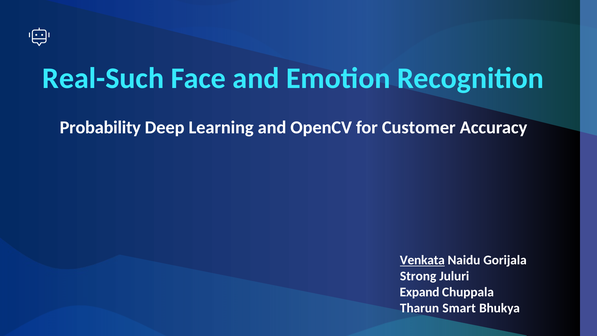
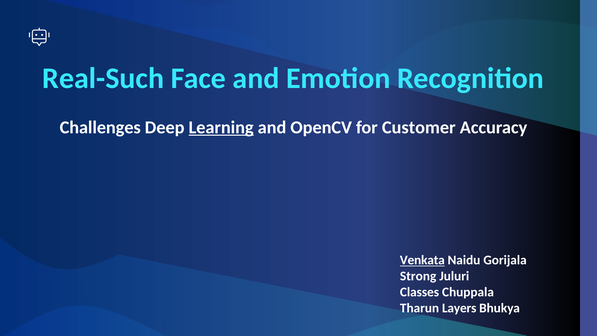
Probability: Probability -> Challenges (100, 127)
Learning underline: none -> present (221, 127)
Expand: Expand -> Classes (420, 292)
Smart: Smart -> Layers (459, 308)
